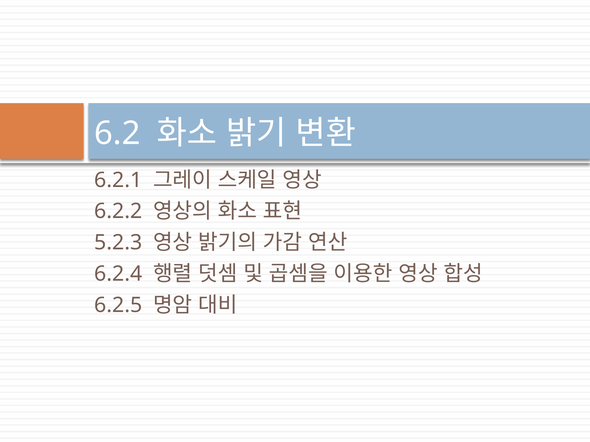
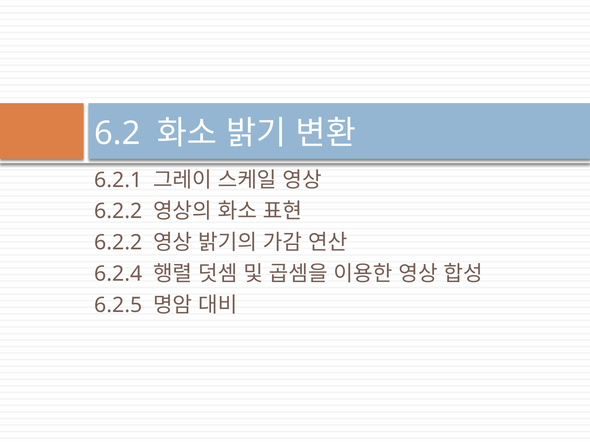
5.2.3: 5.2.3 -> 6.2.2 (118, 243)
